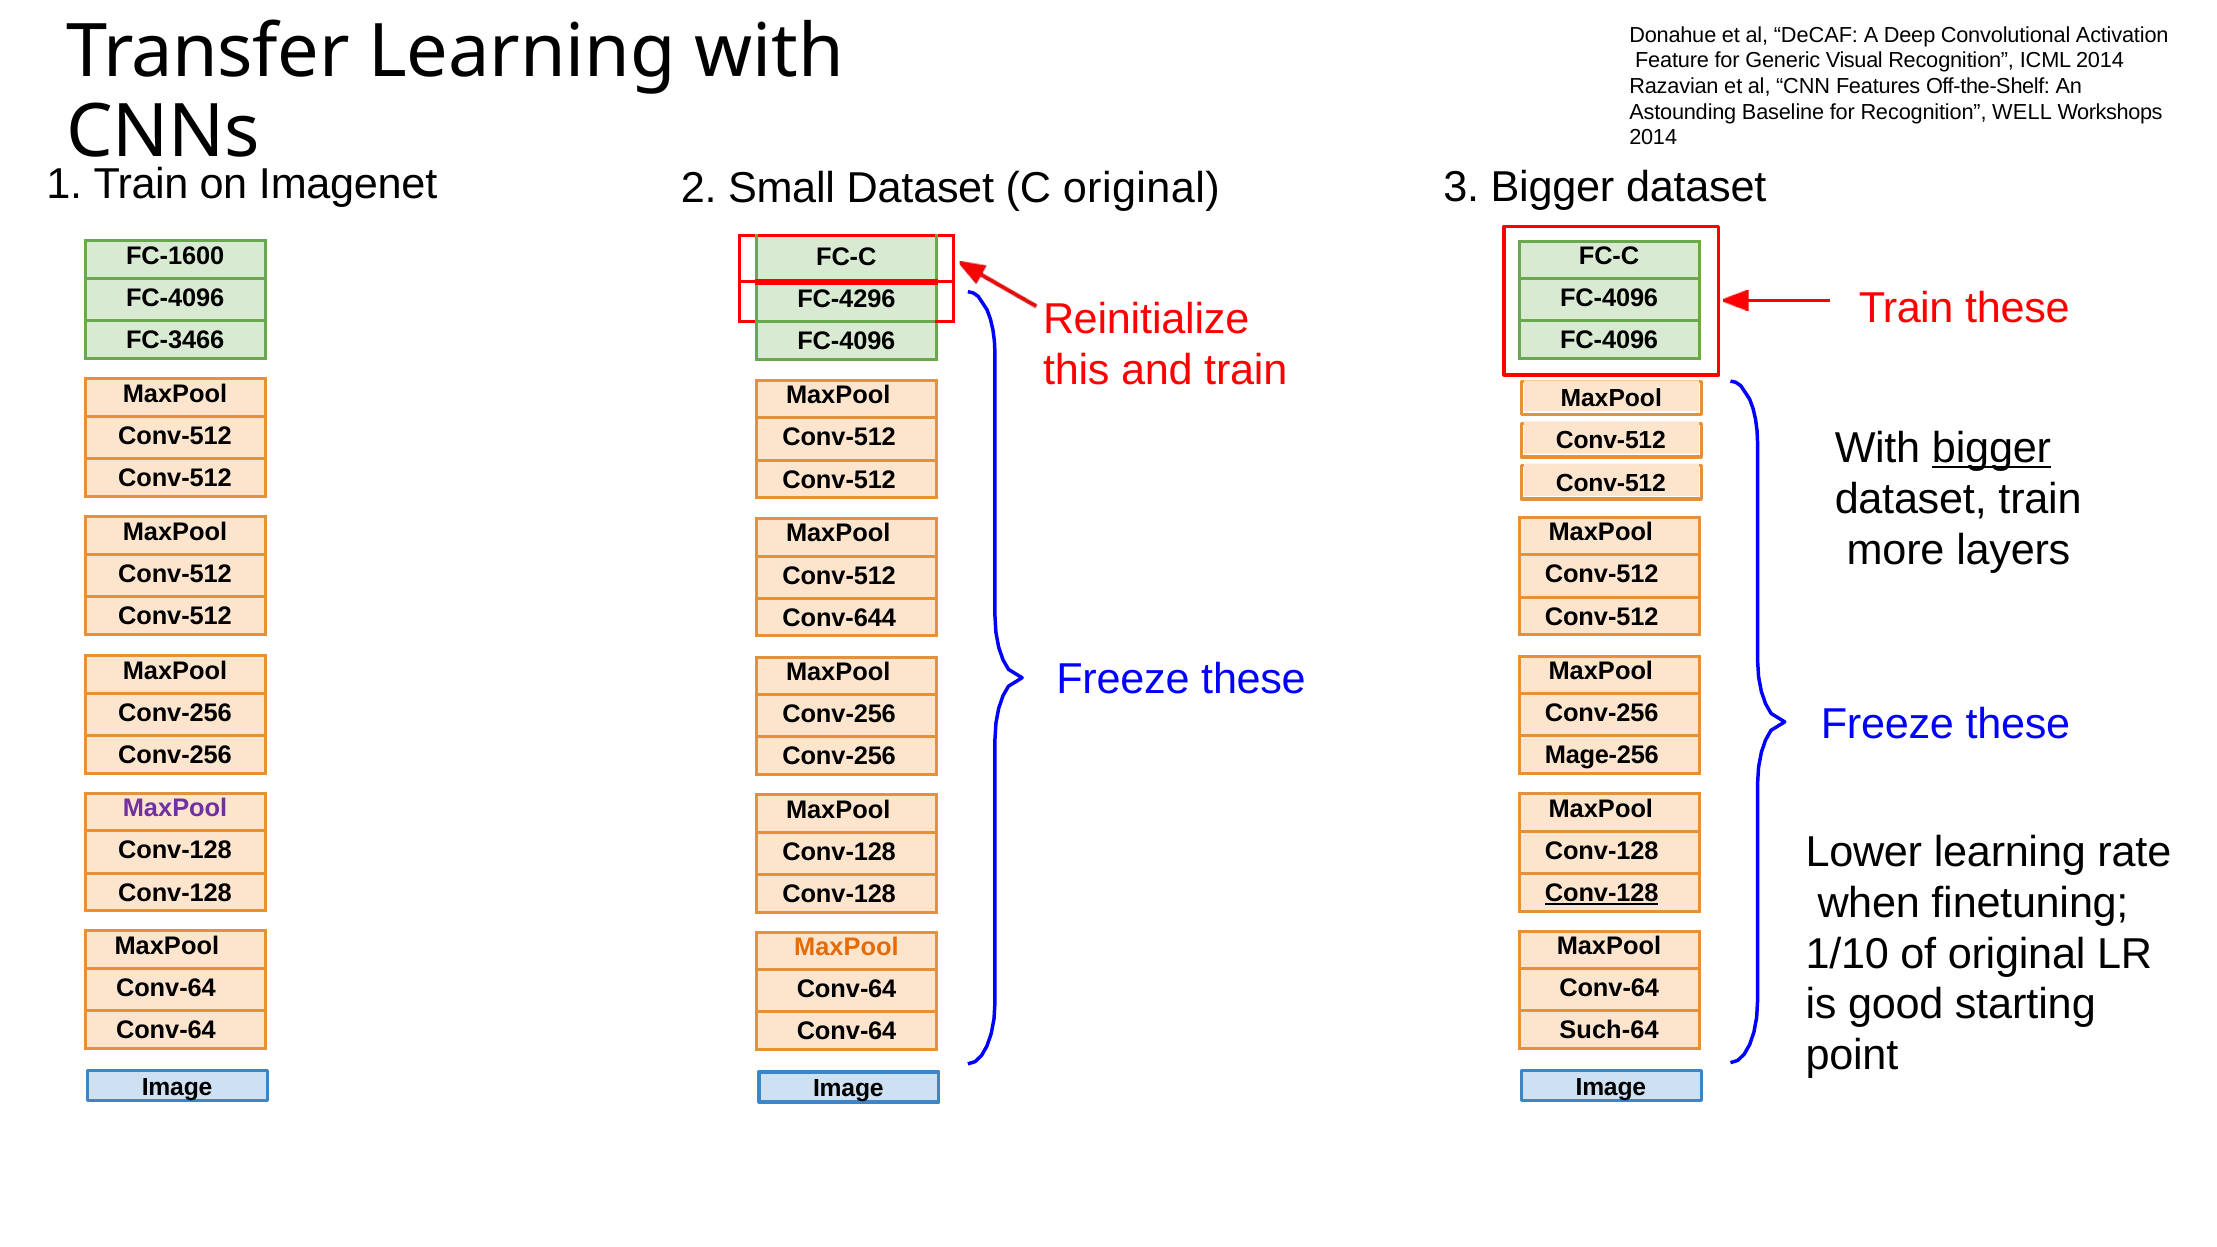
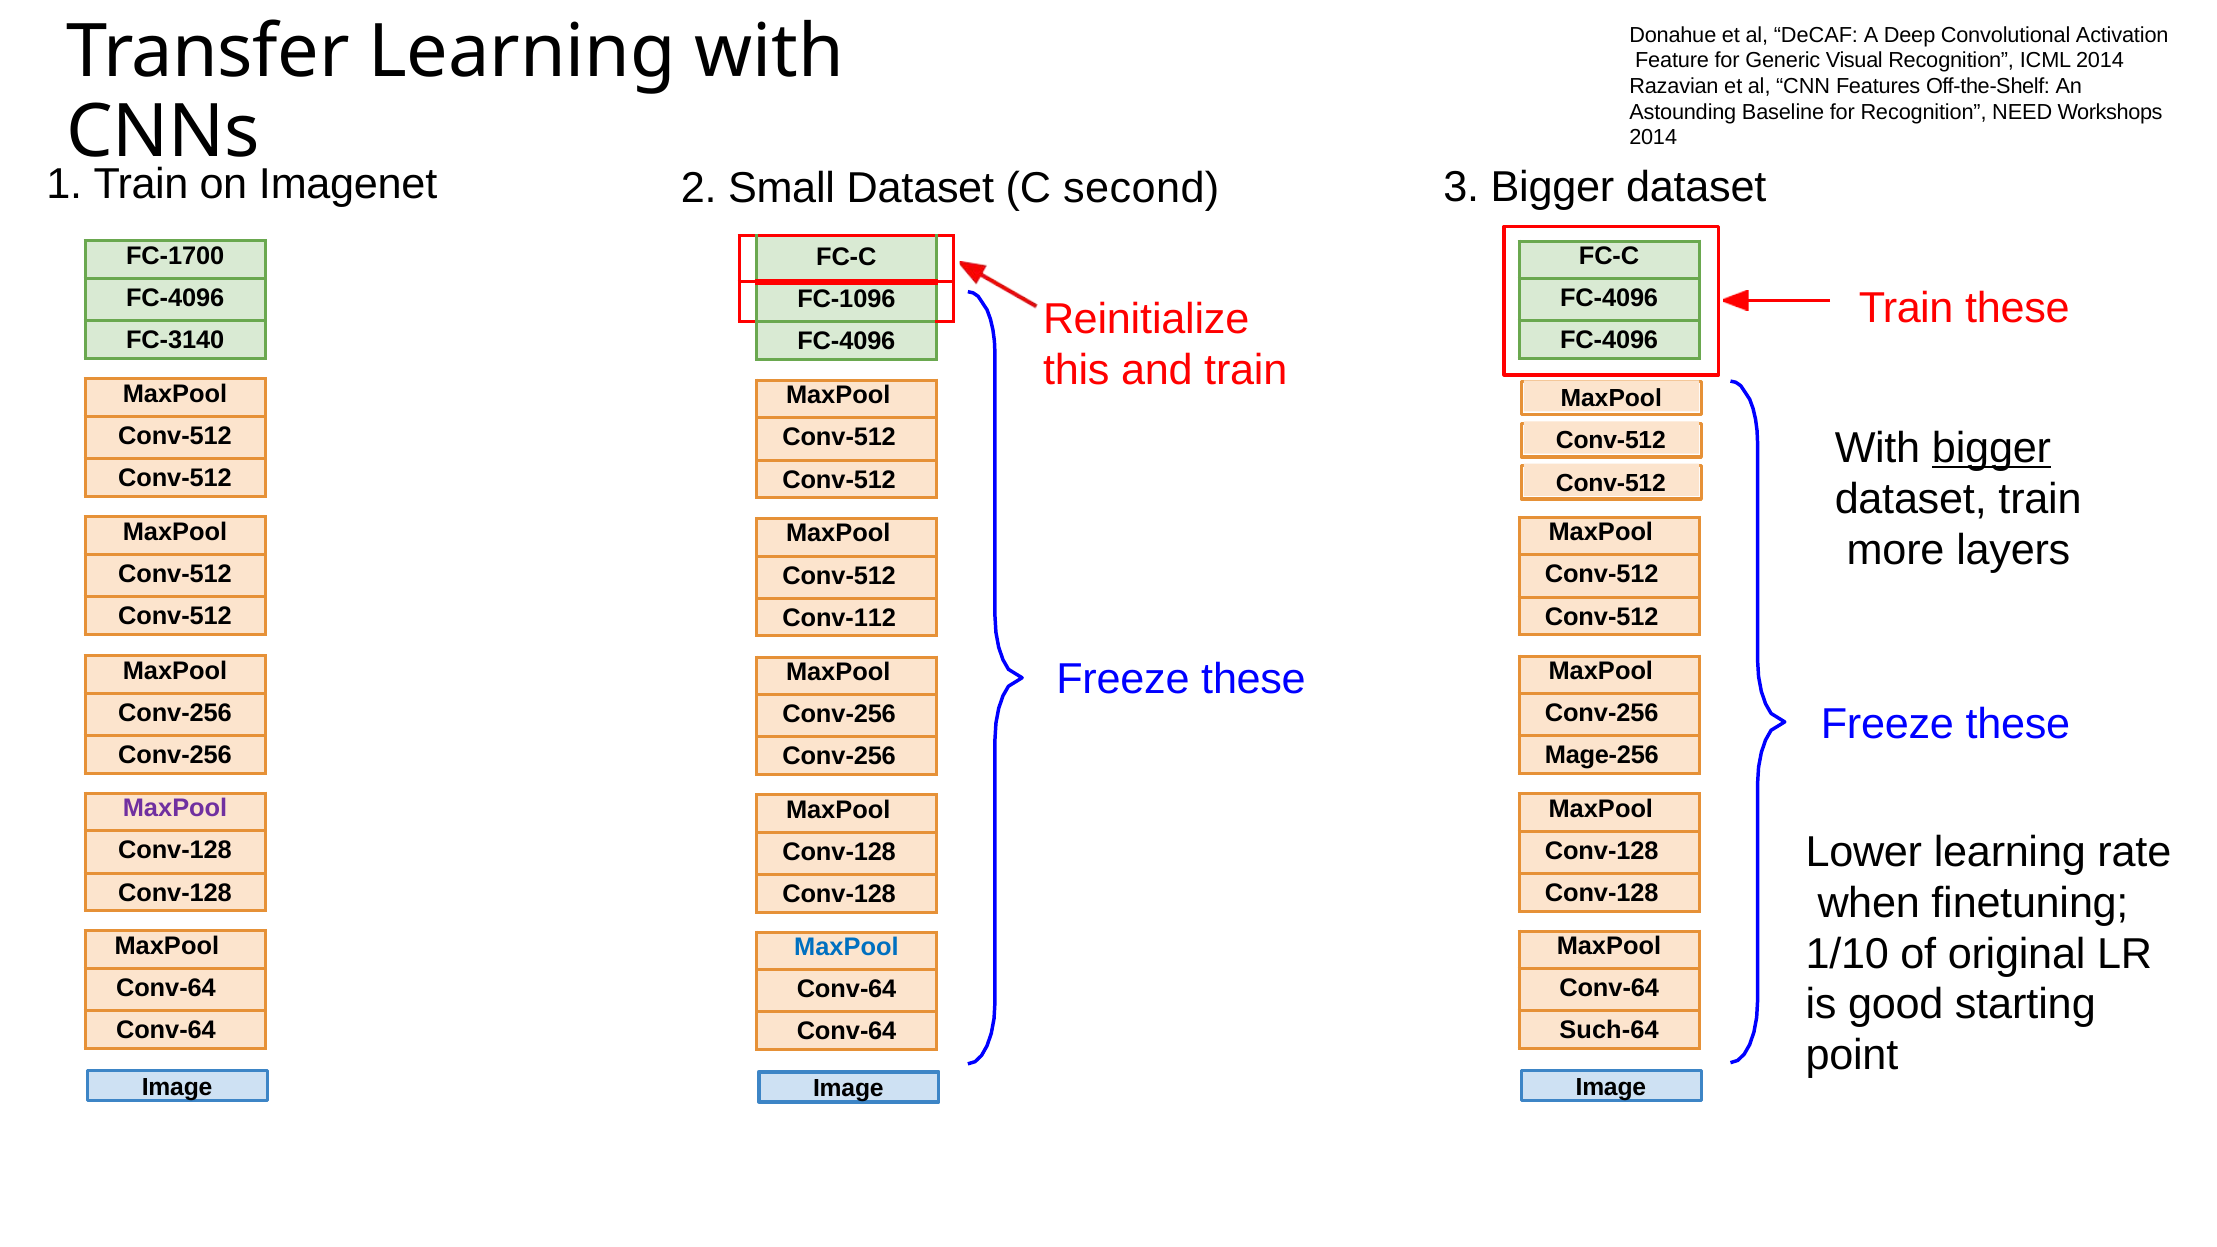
WELL: WELL -> NEED (2022, 112)
C original: original -> second (1141, 188)
FC-1600: FC-1600 -> FC-1700 (175, 256)
FC-4296: FC-4296 -> FC-1096 (846, 299)
FC-3466: FC-3466 -> FC-3140 (175, 340)
Conv-644: Conv-644 -> Conv-112 (839, 618)
Conv-128 underline: present -> none (1602, 893)
MaxPool colour: orange -> blue (846, 947)
